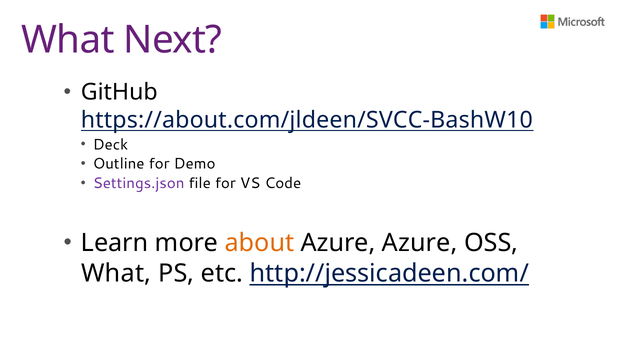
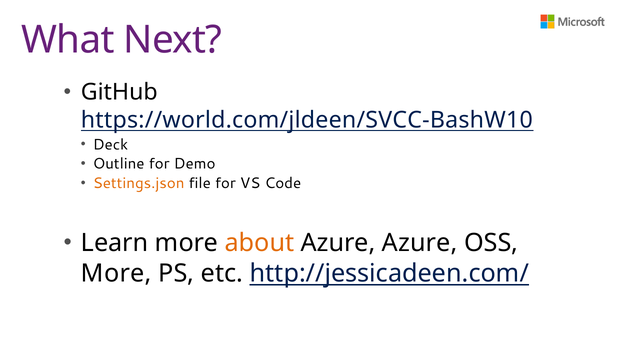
https://about.com/jldeen/SVCC-BashW10: https://about.com/jldeen/SVCC-BashW10 -> https://world.com/jldeen/SVCC-BashW10 (307, 120)
Settings.json colour: purple -> orange (139, 183)
What: What -> More (116, 273)
